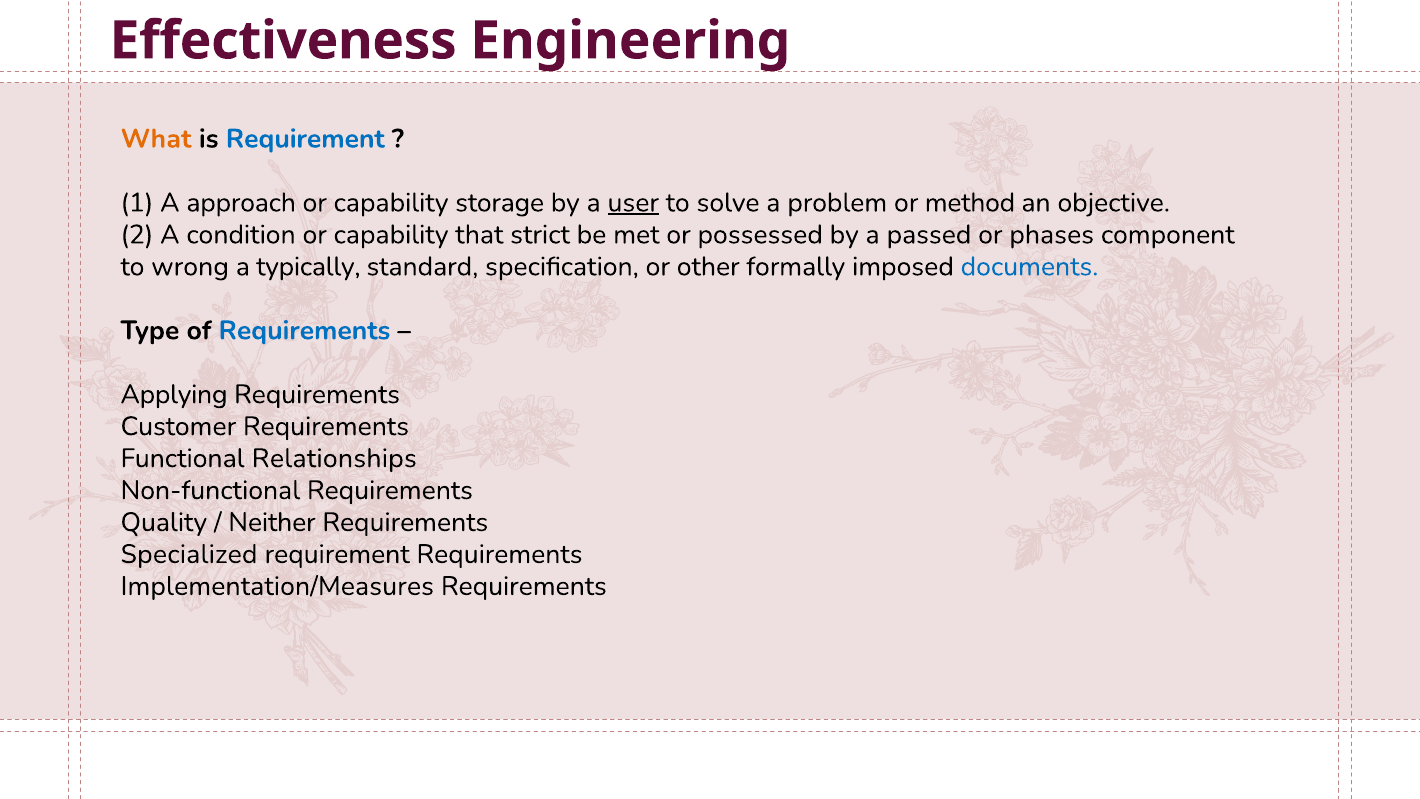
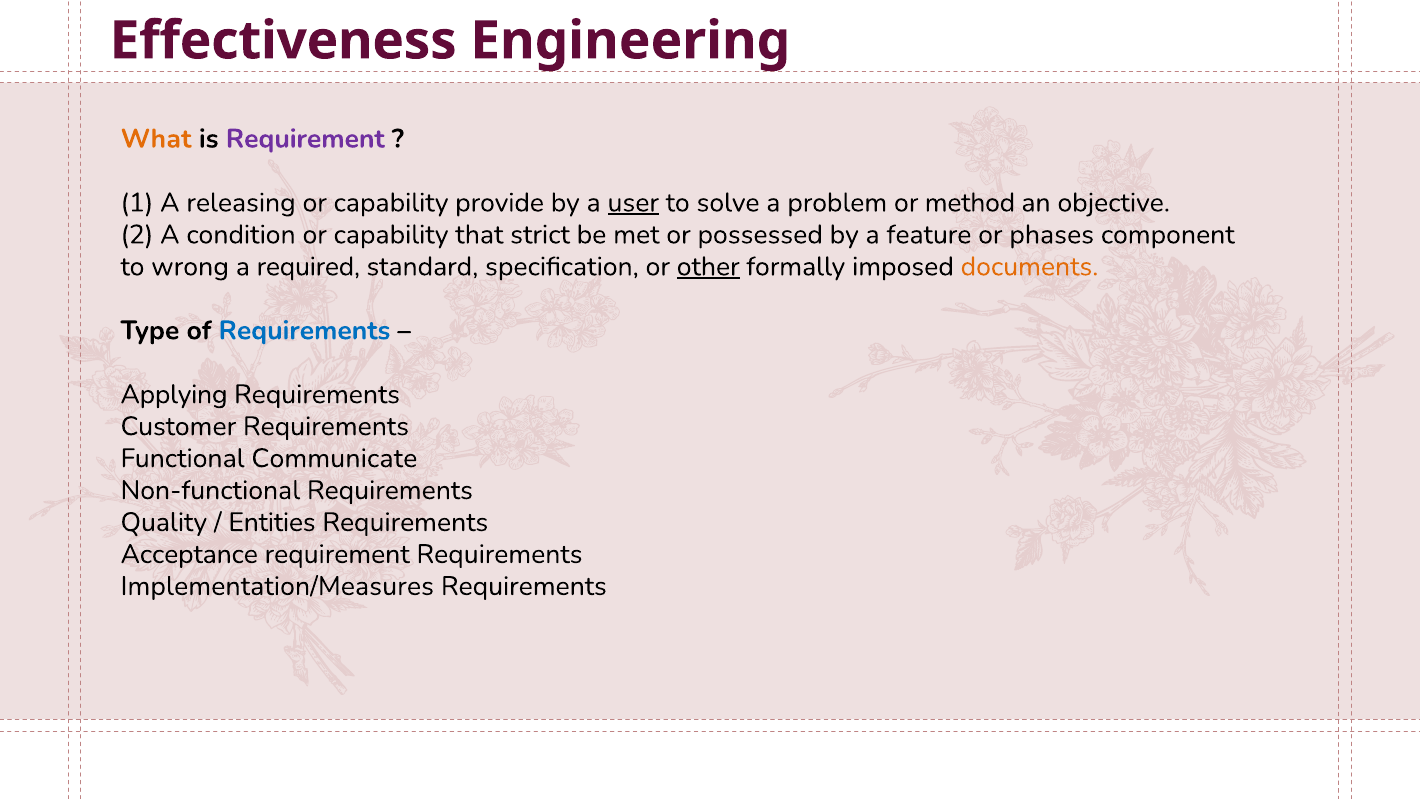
Requirement colour: blue -> purple (305, 139)
approach: approach -> releasing (241, 203)
storage: storage -> provide (500, 203)
passed: passed -> feature (929, 235)
typically: typically -> required (308, 266)
other underline: none -> present (708, 266)
documents colour: blue -> orange (1029, 266)
Relationships: Relationships -> Communicate (334, 458)
Neither: Neither -> Entities (272, 522)
Specialized: Specialized -> Acceptance (189, 554)
